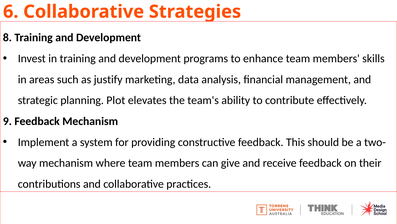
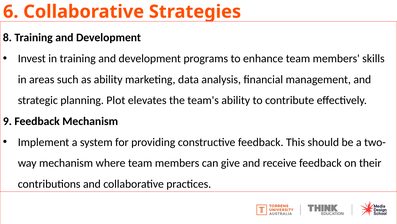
as justify: justify -> ability (108, 79)
